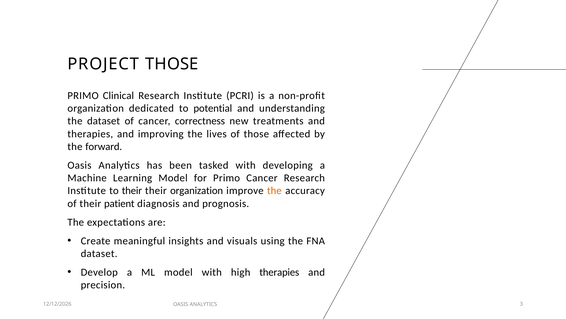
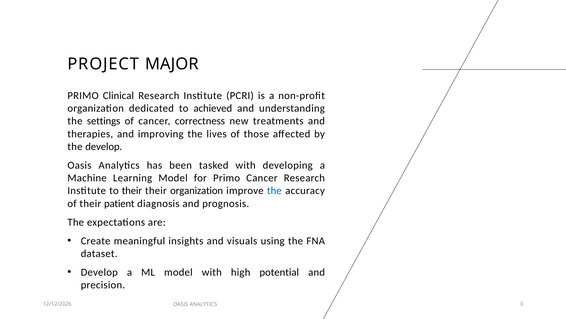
PROJECT THOSE: THOSE -> MAJOR (172, 64)
potential: potential -> achieved (213, 108)
the dataset: dataset -> settings (104, 121)
the forward: forward -> develop (104, 146)
the colour: orange -> blue (274, 190)
high therapies: therapies -> potential (279, 272)
